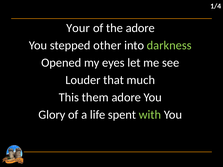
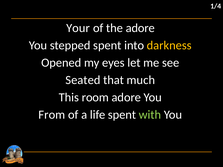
stepped other: other -> spent (107, 45)
darkness colour: light green -> yellow (169, 45)
Louder: Louder -> Seated (83, 80)
them: them -> room (95, 97)
Glory: Glory -> From (52, 115)
